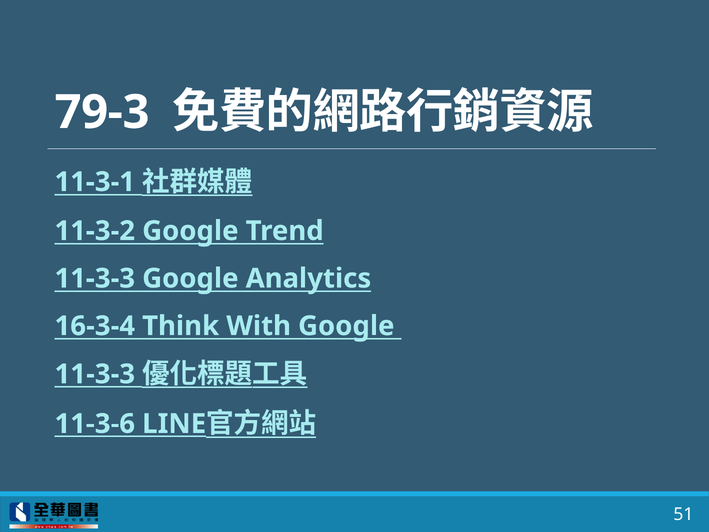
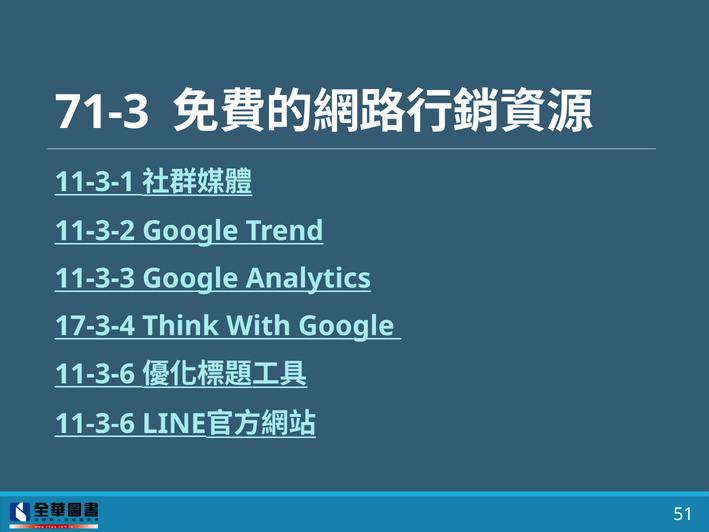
79-3: 79-3 -> 71-3 (102, 112)
16-3-4: 16-3-4 -> 17-3-4 (95, 326)
11-3-3: 11-3-3 -> 11-3-6 (95, 374)
